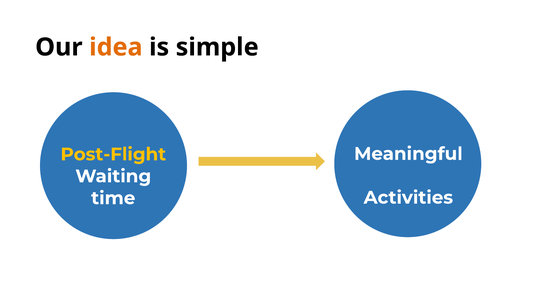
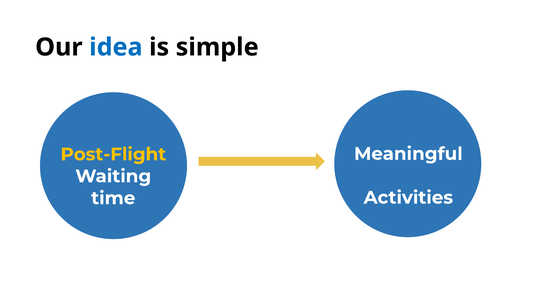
idea colour: orange -> blue (116, 47)
